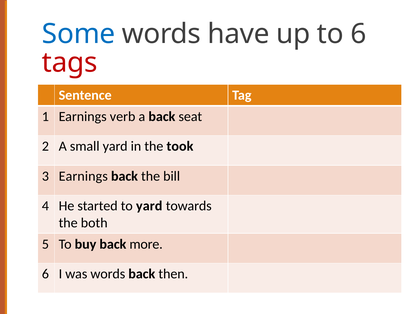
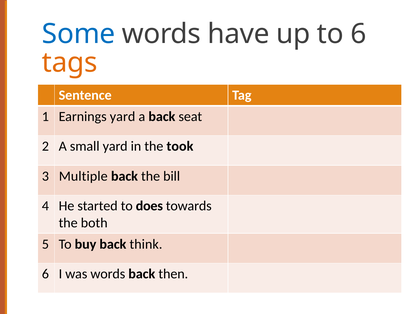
tags colour: red -> orange (70, 63)
Earnings verb: verb -> yard (123, 117)
3 Earnings: Earnings -> Multiple (83, 176)
to yard: yard -> does (149, 206)
more: more -> think (146, 244)
